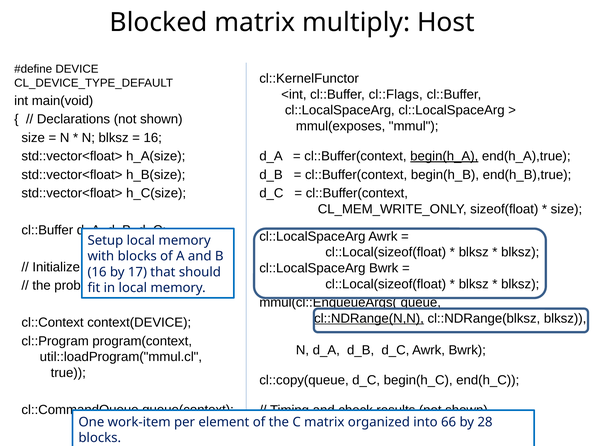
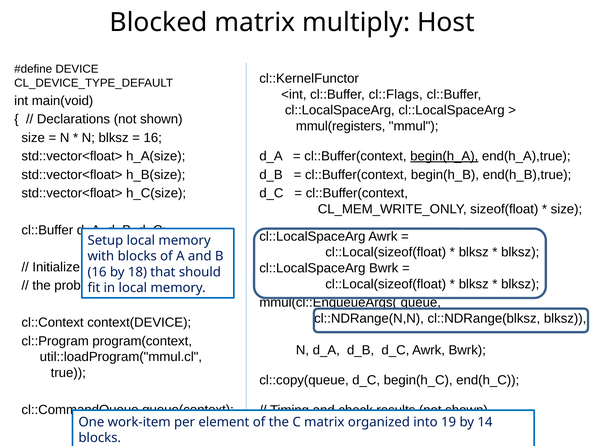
mmul(exposes: mmul(exposes -> mmul(registers (341, 126)
17: 17 -> 18 (137, 272)
cl::NDRange(N,N underline: present -> none (369, 319)
66: 66 -> 19 (449, 422)
28: 28 -> 14 (485, 422)
